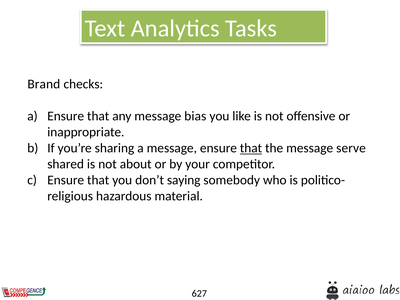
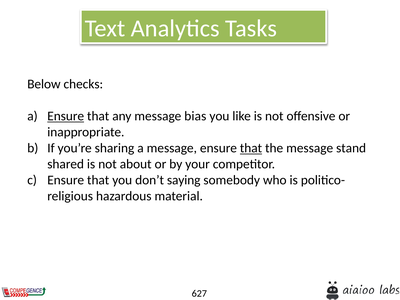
Brand: Brand -> Below (44, 84)
Ensure underline: none -> present (66, 116)
serve: serve -> stand (351, 148)
